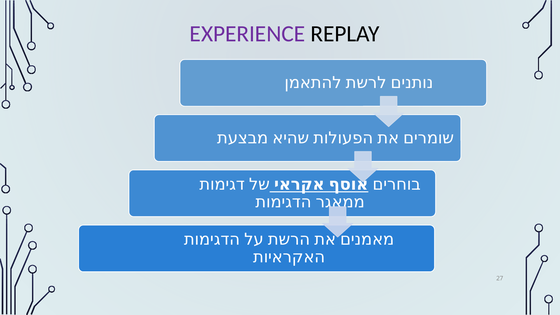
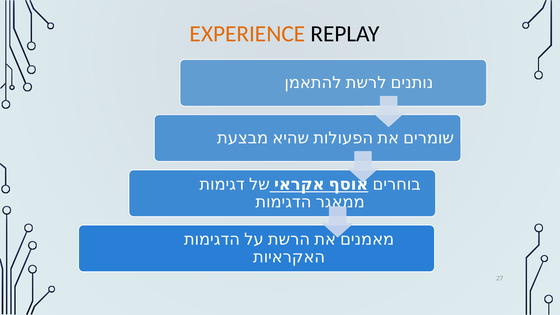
EXPERIENCE colour: purple -> orange (247, 34)
